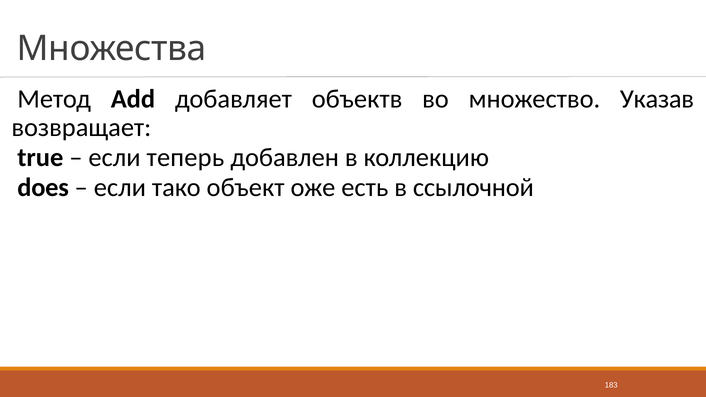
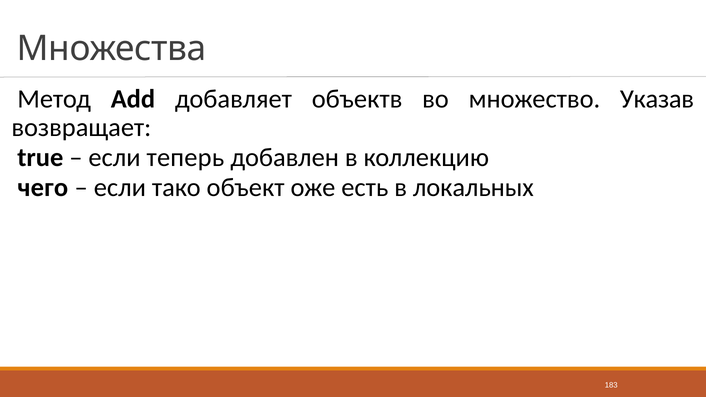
does: does -> чего (43, 188)
ссылочной: ссылочной -> локальных (473, 188)
